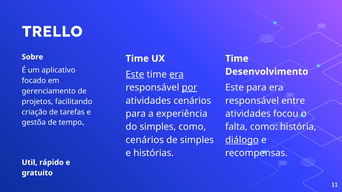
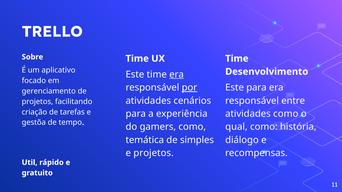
Este underline: present -> none (135, 75)
atividades focou: focou -> como (286, 114)
do simples: simples -> gamers (158, 127)
falta: falta -> qual (236, 127)
cenários: cenários -> temática (145, 140)
diálogo underline: present -> none (242, 140)
e histórias: histórias -> projetos (154, 153)
